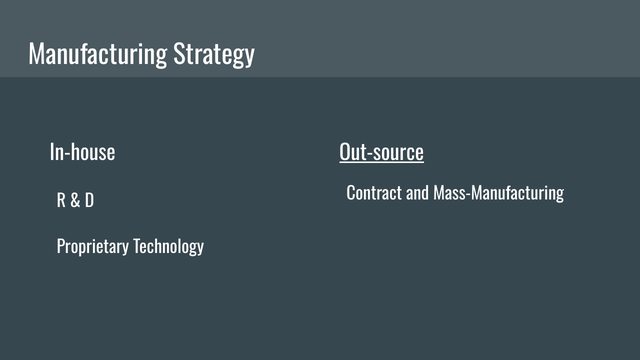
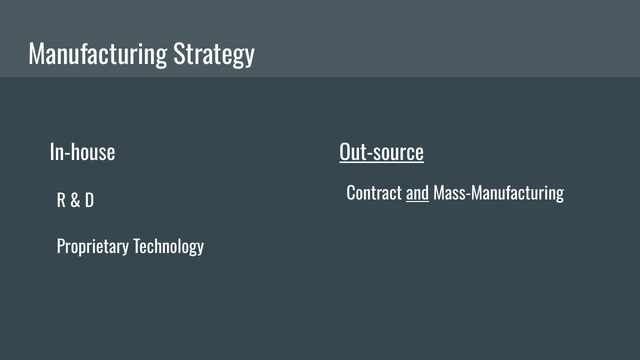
and underline: none -> present (418, 194)
